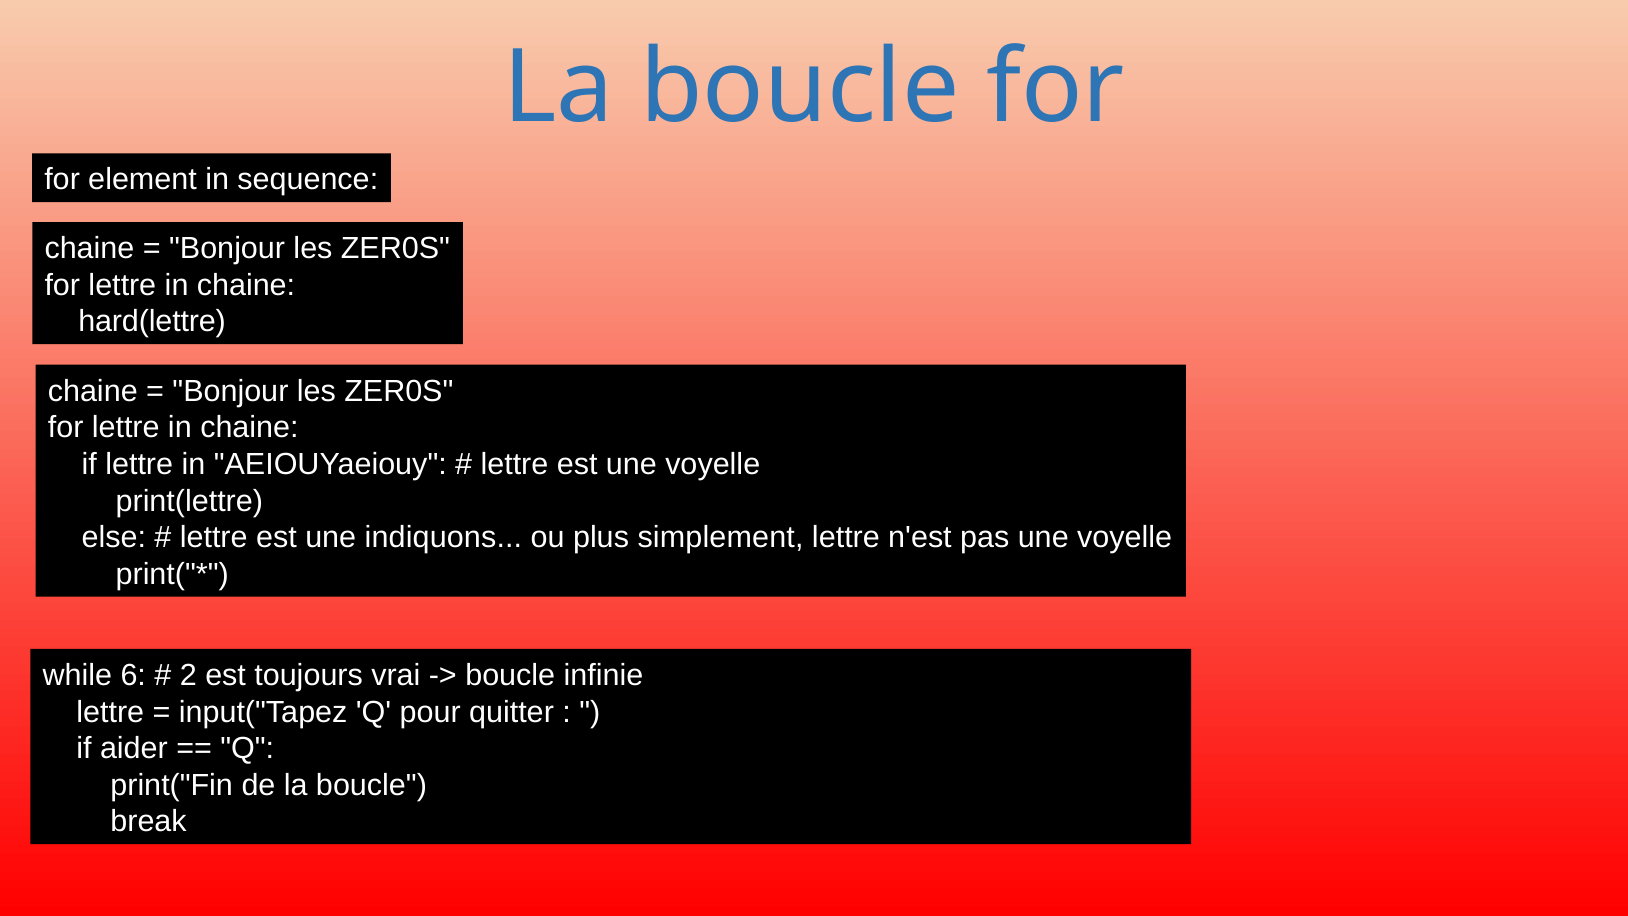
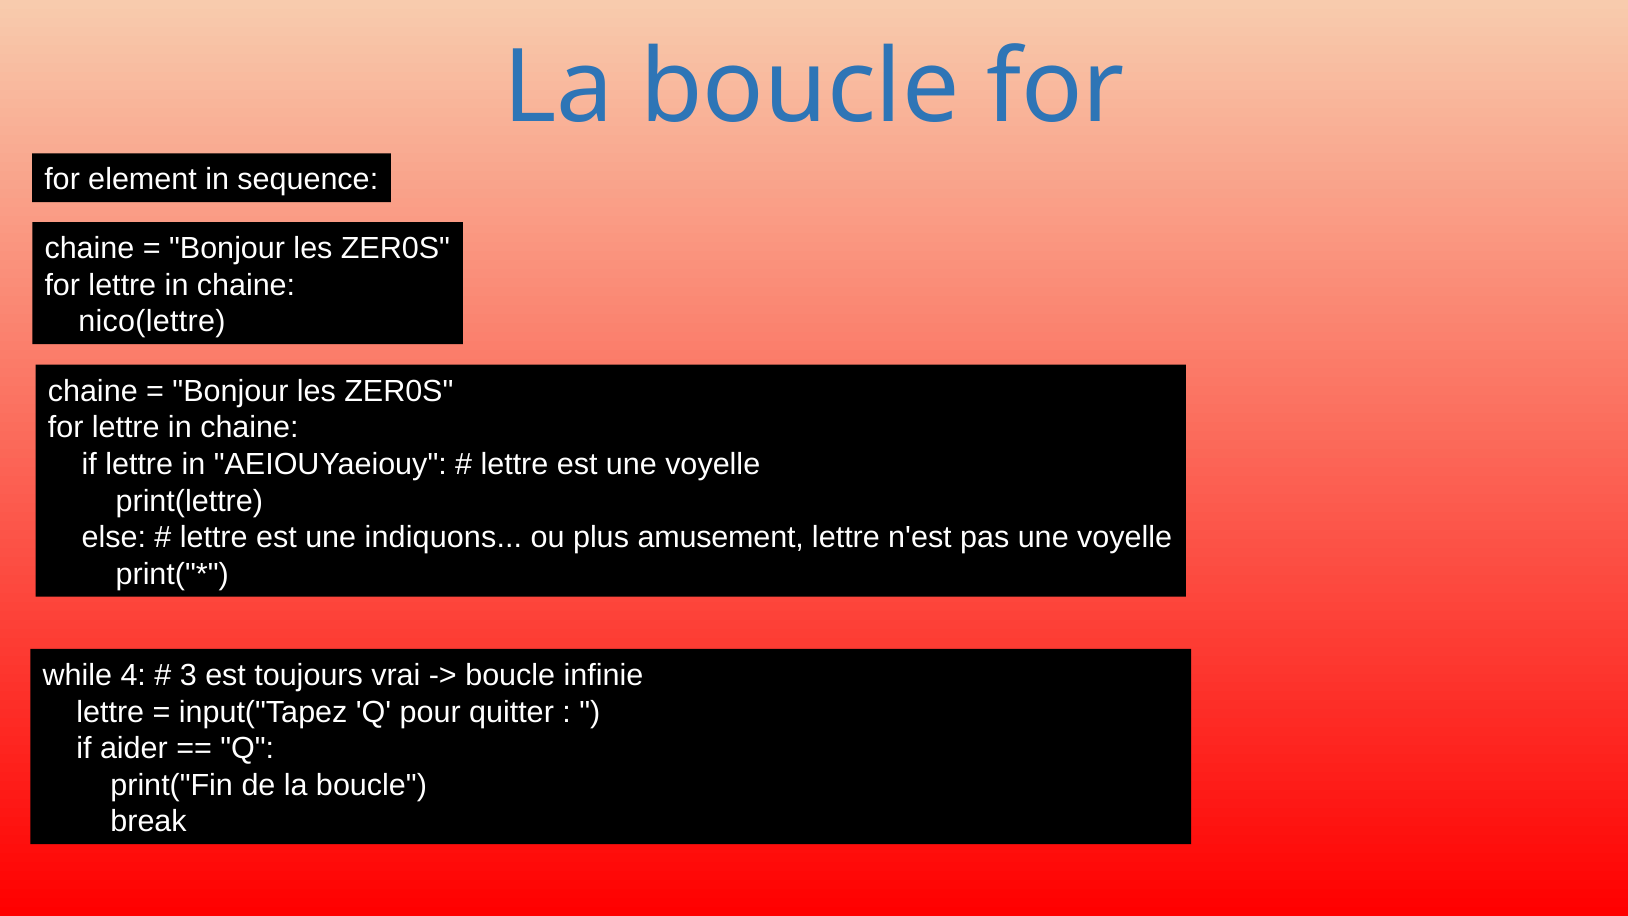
hard(lettre: hard(lettre -> nico(lettre (152, 322)
simplement: simplement -> amusement (721, 538)
6: 6 -> 4 (133, 675)
2: 2 -> 3 (188, 675)
